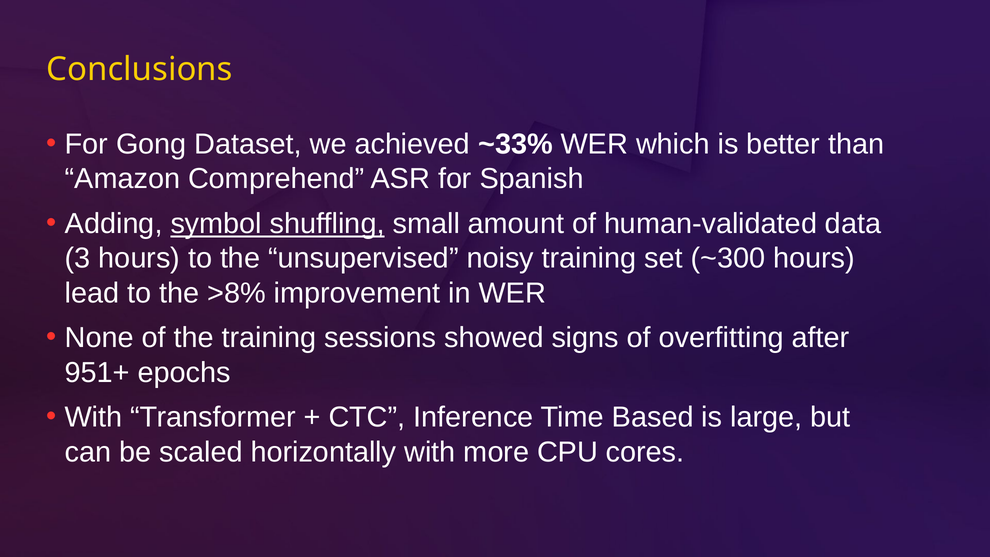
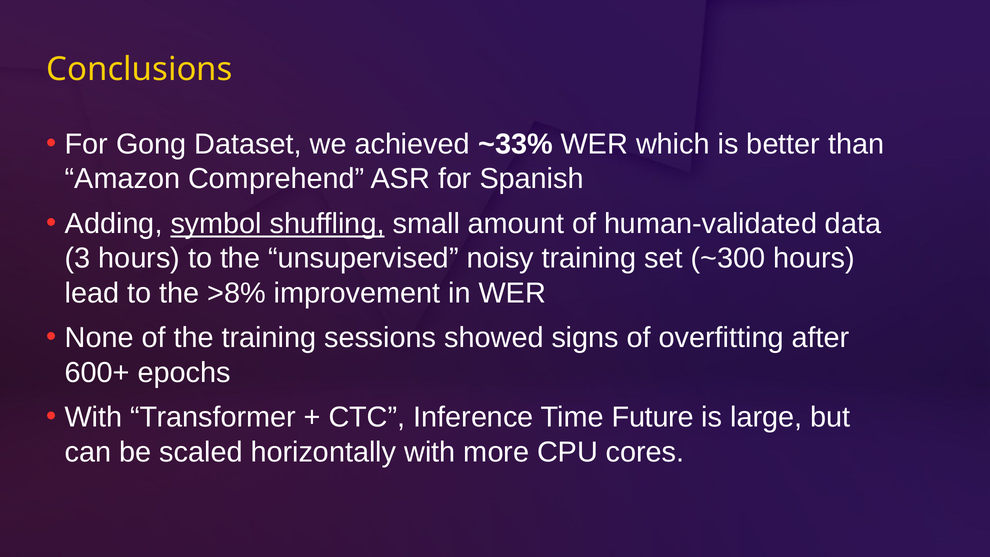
951+: 951+ -> 600+ (97, 372)
Based: Based -> Future (653, 417)
